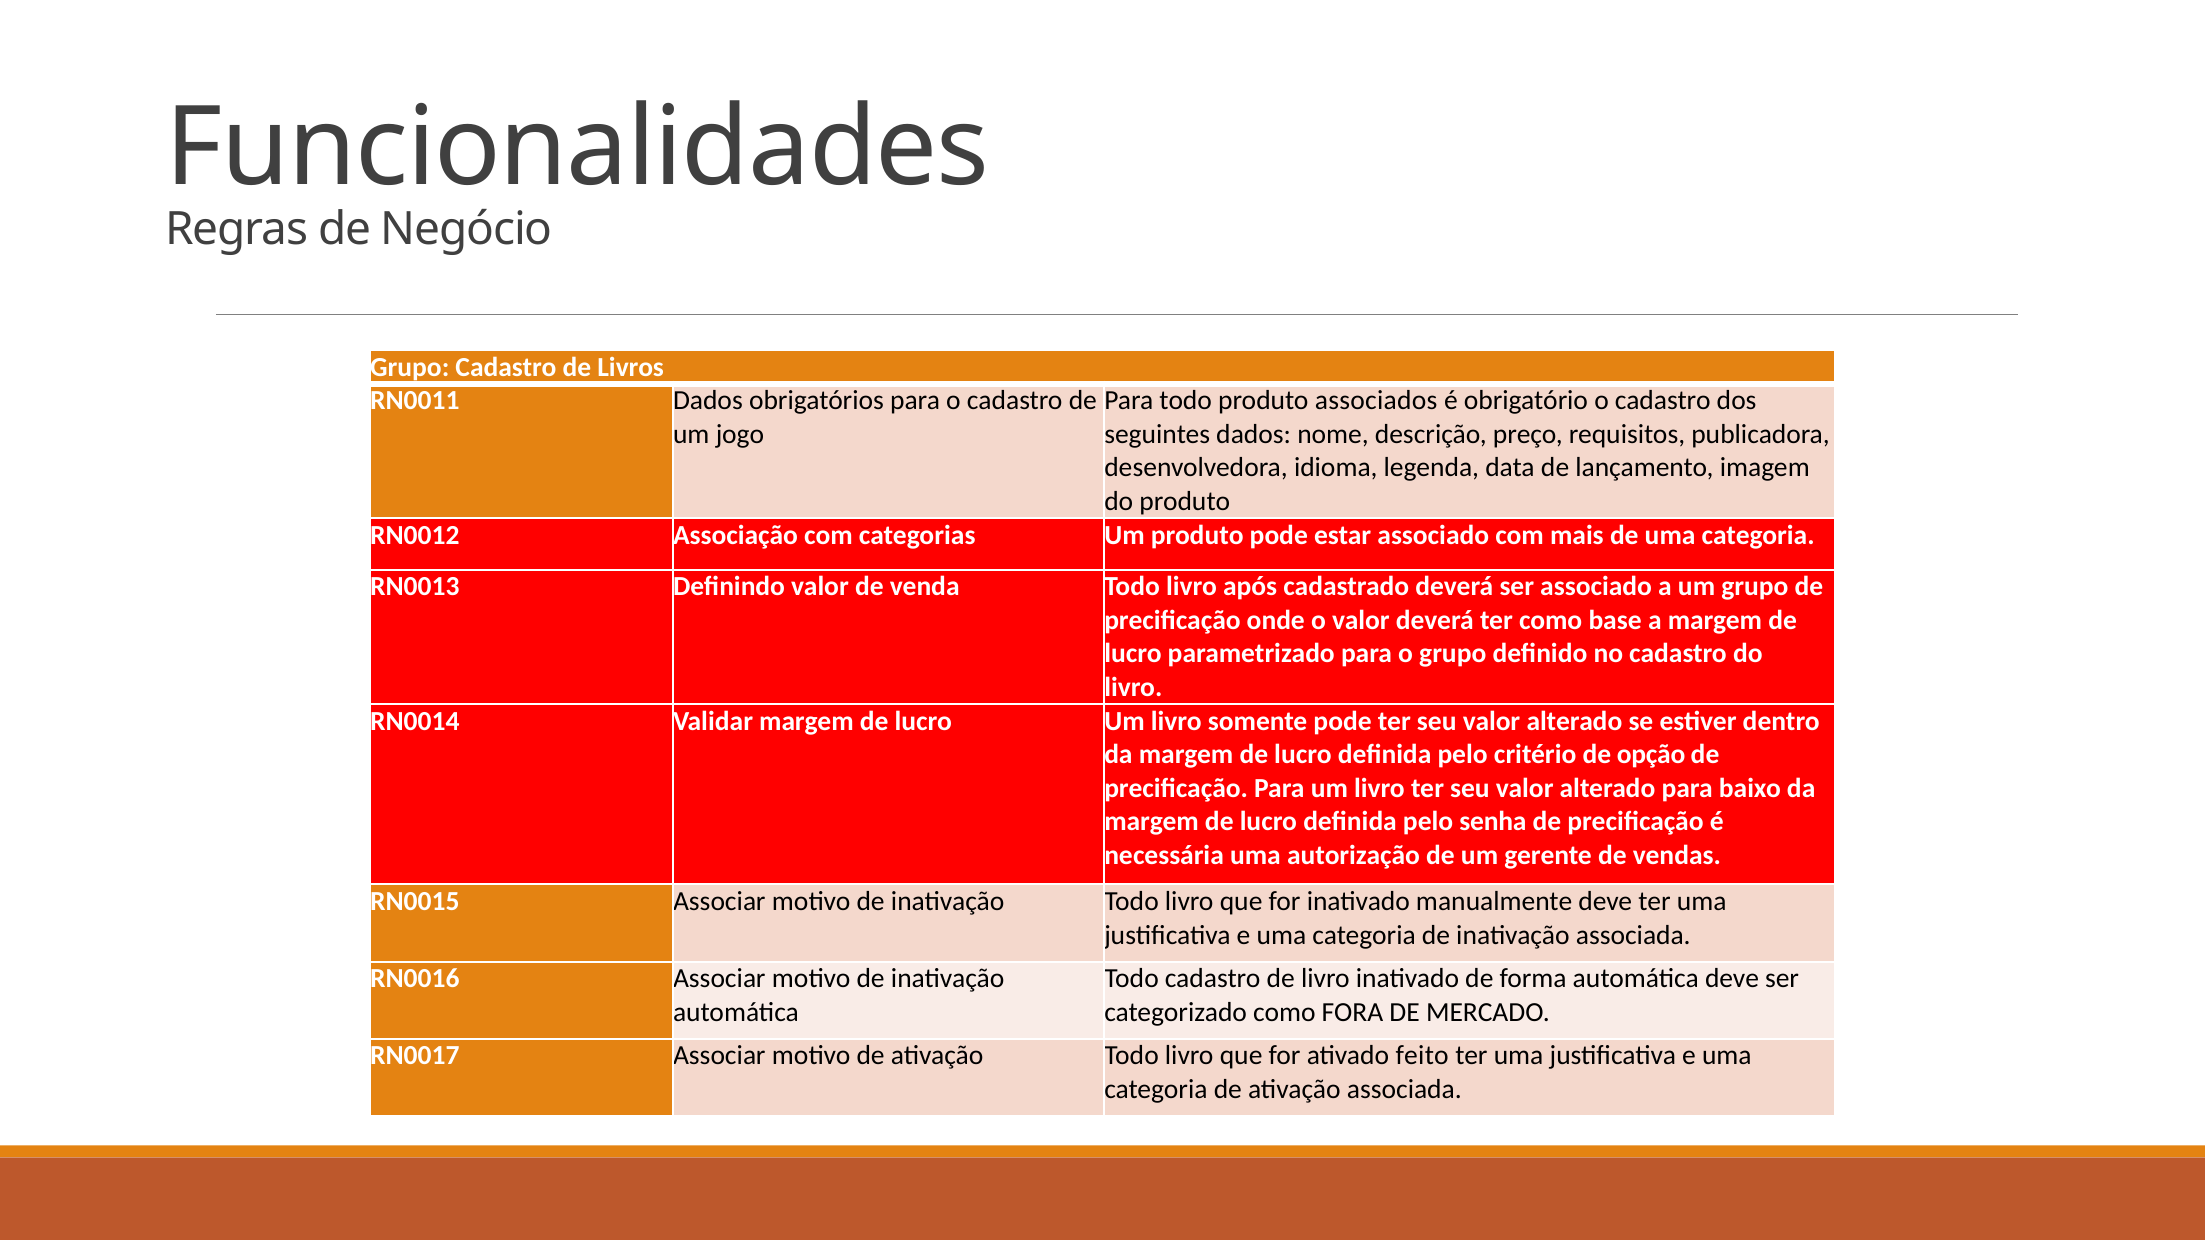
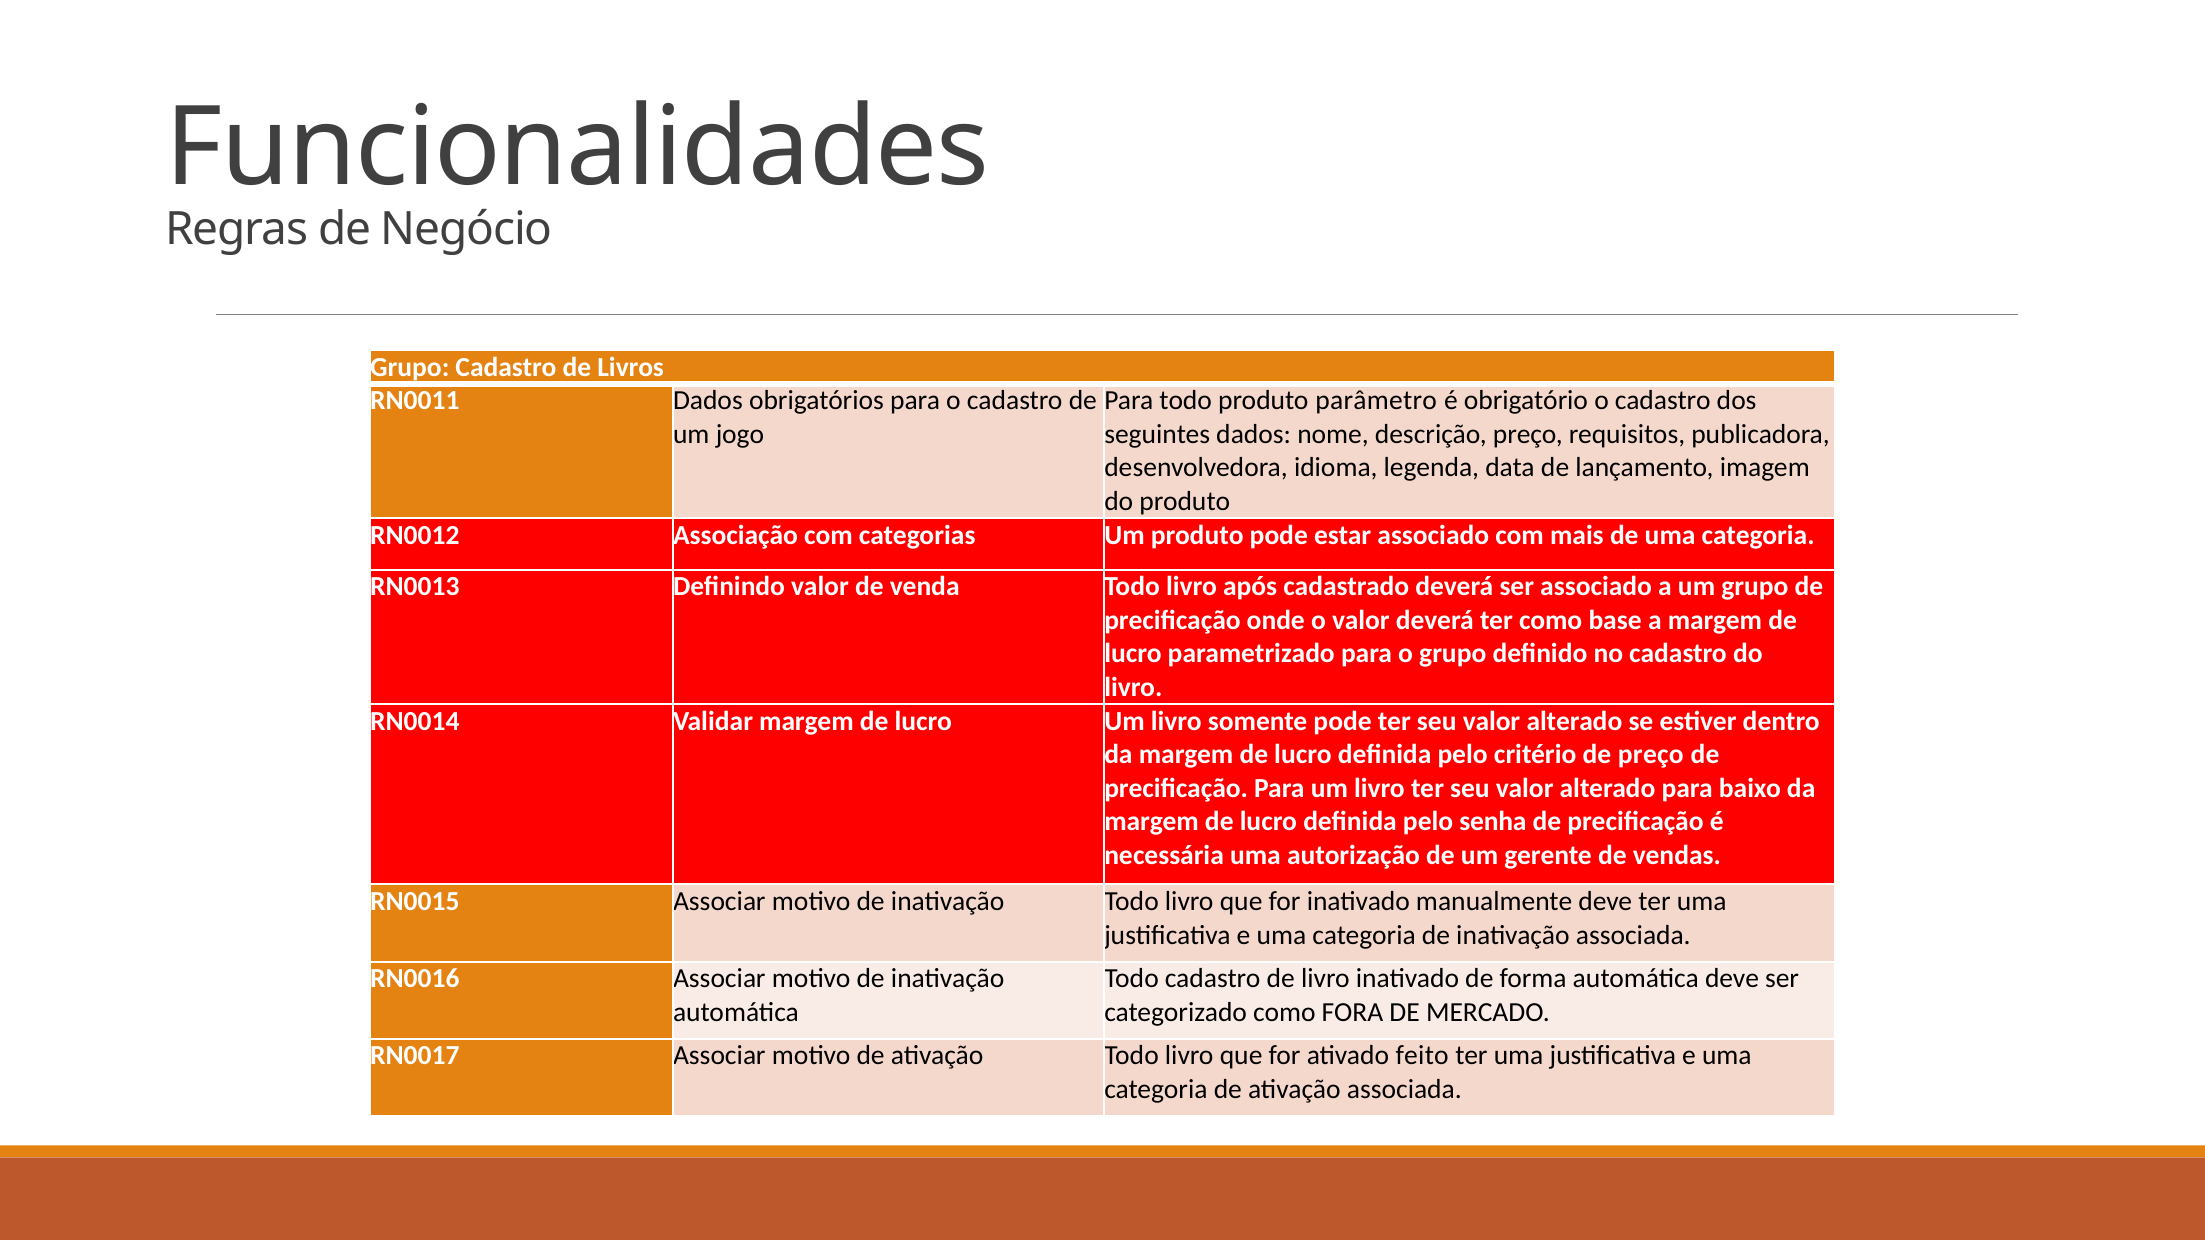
associados: associados -> parâmetro (1376, 401)
de opção: opção -> preço (1651, 755)
